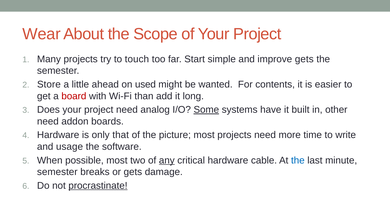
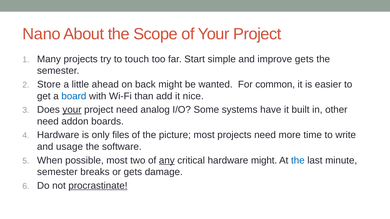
Wear: Wear -> Nano (42, 34)
used: used -> back (145, 85)
contents: contents -> common (275, 85)
board colour: red -> blue (74, 96)
long: long -> nice (193, 96)
your underline: none -> present (72, 110)
Some underline: present -> none (206, 110)
that: that -> files (121, 135)
hardware cable: cable -> might (264, 161)
